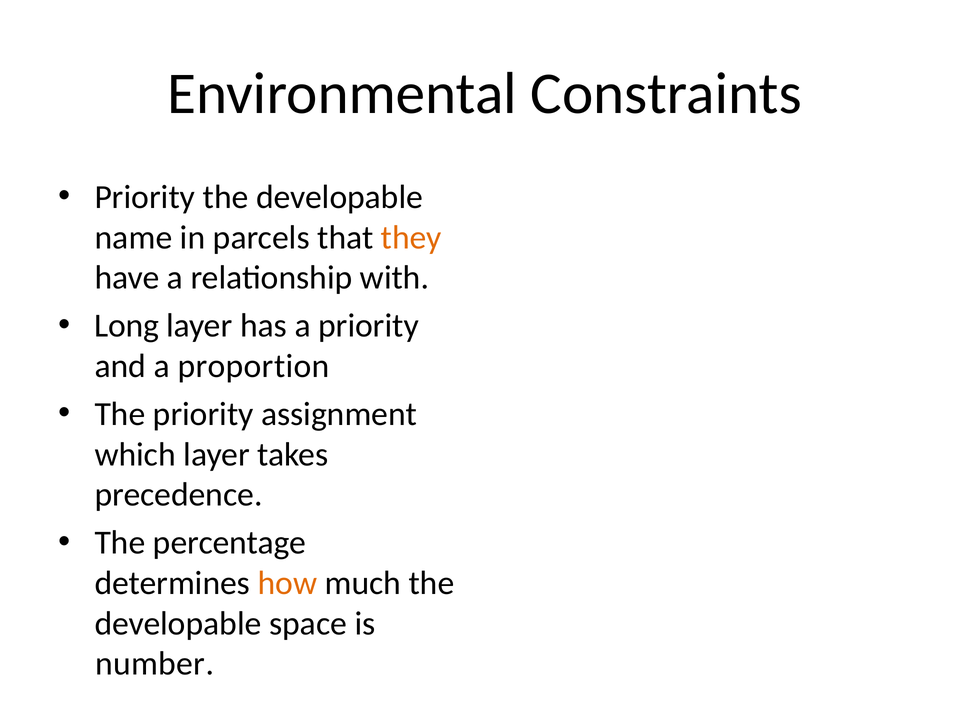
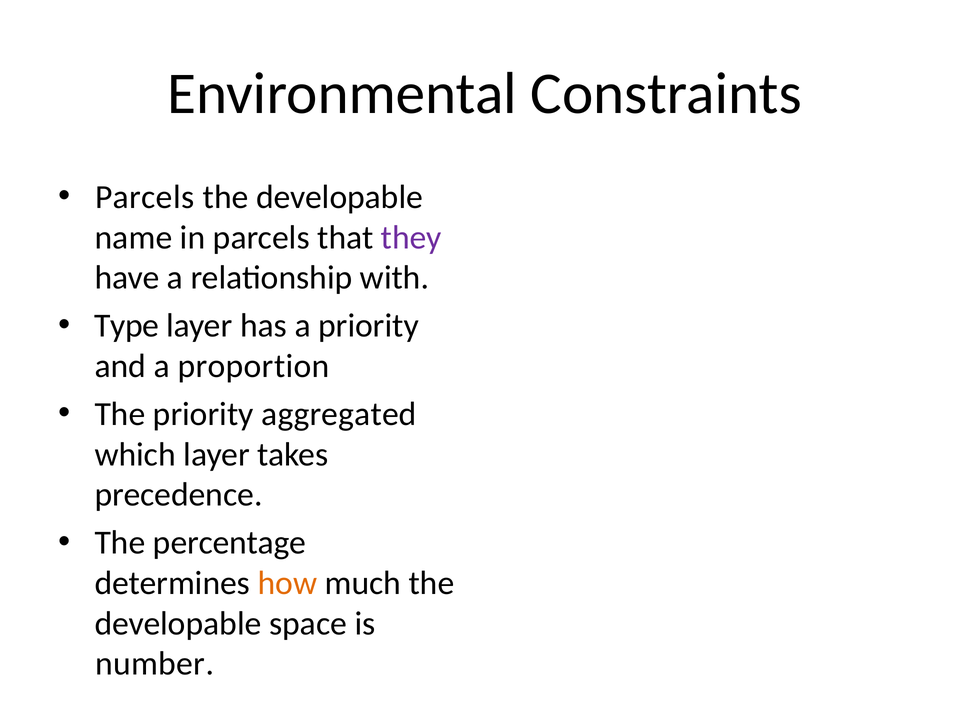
Priority: Priority -> Parcels (145, 197)
they colour: orange -> purple (411, 238)
Long: Long -> Type (127, 326)
assignment: assignment -> aggregated (339, 414)
